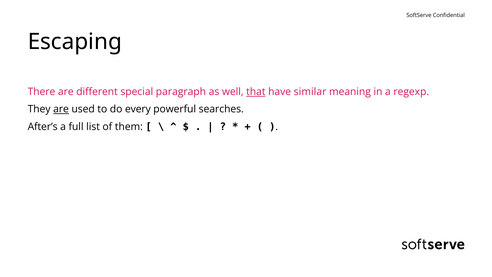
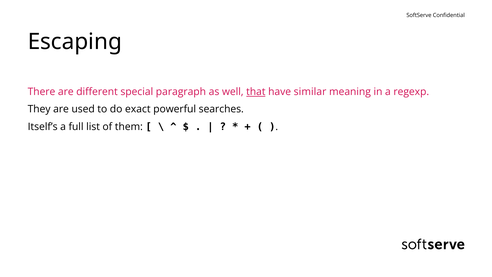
are underline: present -> none (61, 109)
every: every -> exact (138, 109)
After’s: After’s -> Itself’s (43, 127)
